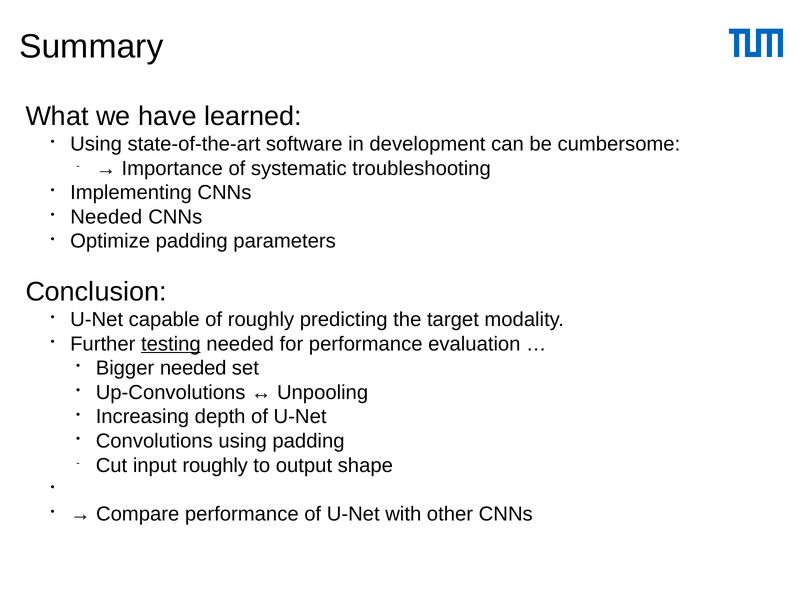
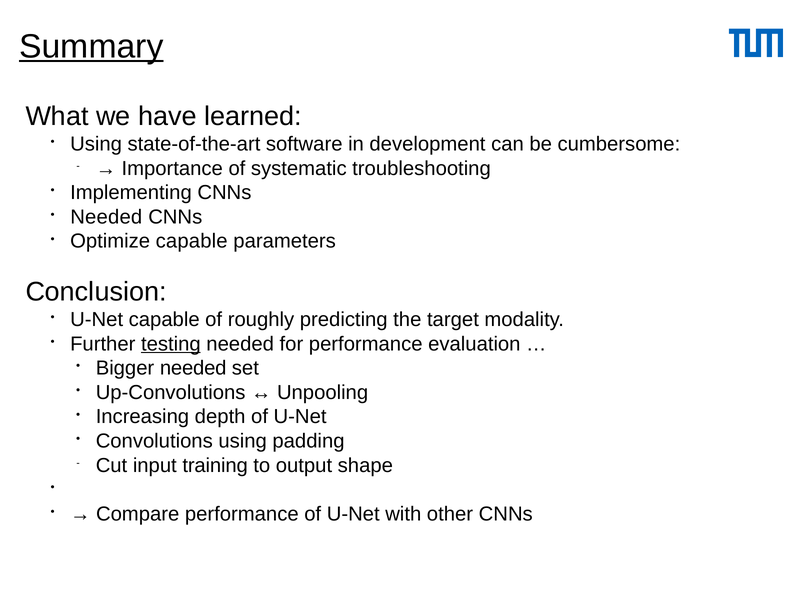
Summary underline: none -> present (91, 47)
Optimize padding: padding -> capable (192, 242)
input roughly: roughly -> training (215, 466)
